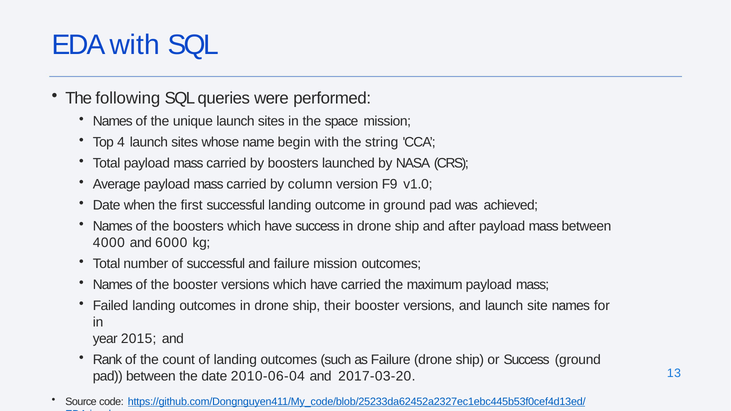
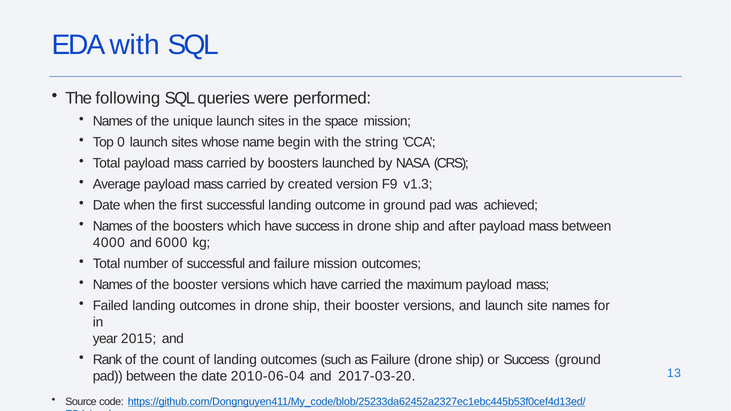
4: 4 -> 0 (121, 142)
column: column -> created (310, 184)
v1.0: v1.0 -> v1.3 (418, 184)
